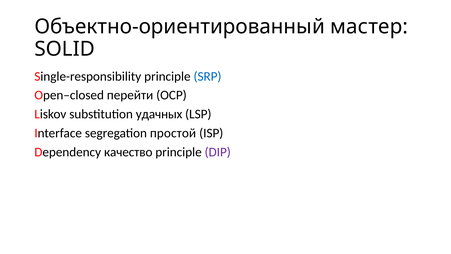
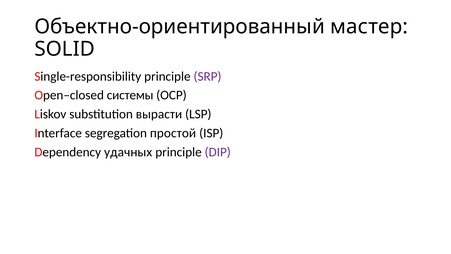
SRP colour: blue -> purple (207, 76)
перейти: перейти -> системы (130, 95)
удачных: удачных -> вырасти (159, 114)
качество: качество -> удачных (128, 152)
